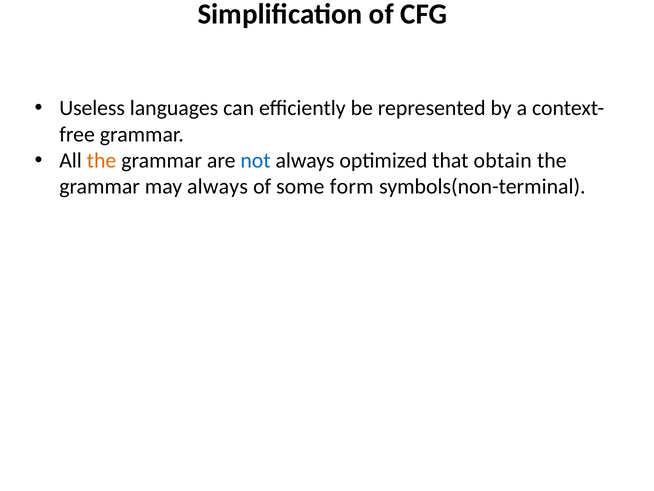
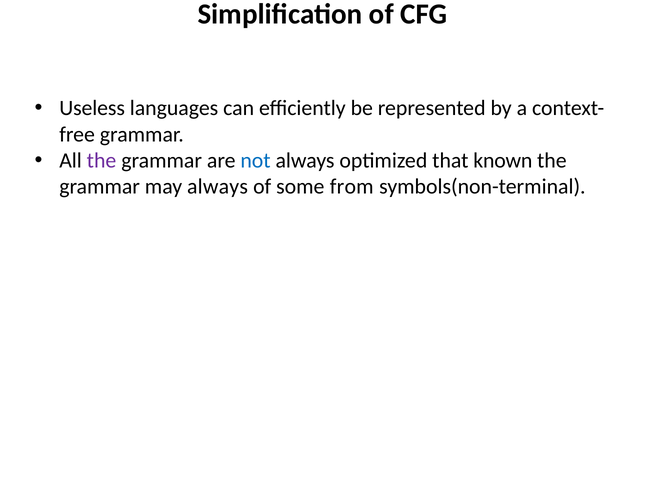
the colour: orange -> purple (102, 160)
obtain: obtain -> known (503, 160)
form: form -> from (352, 187)
